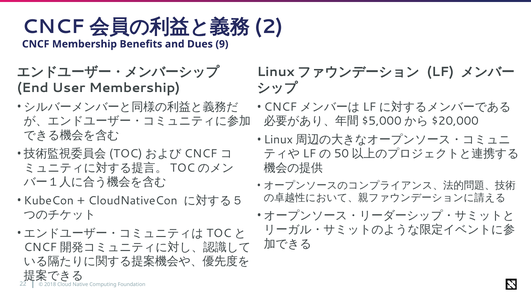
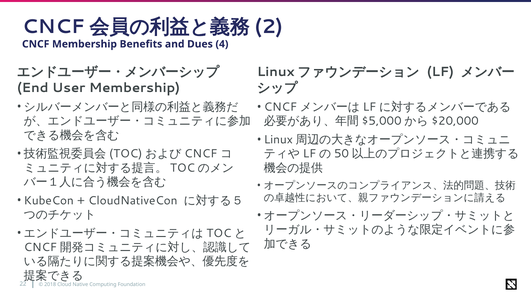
9: 9 -> 4 (222, 44)
